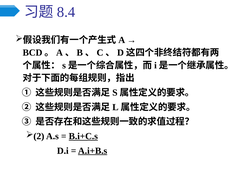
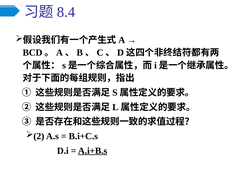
B.i+C.s underline: present -> none (83, 136)
